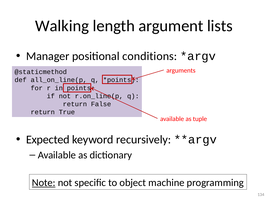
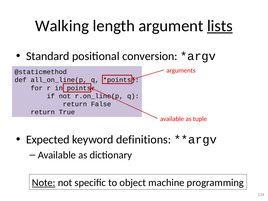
lists underline: none -> present (220, 26)
Manager: Manager -> Standard (48, 56)
conditions: conditions -> conversion (150, 56)
recursively: recursively -> definitions (144, 140)
